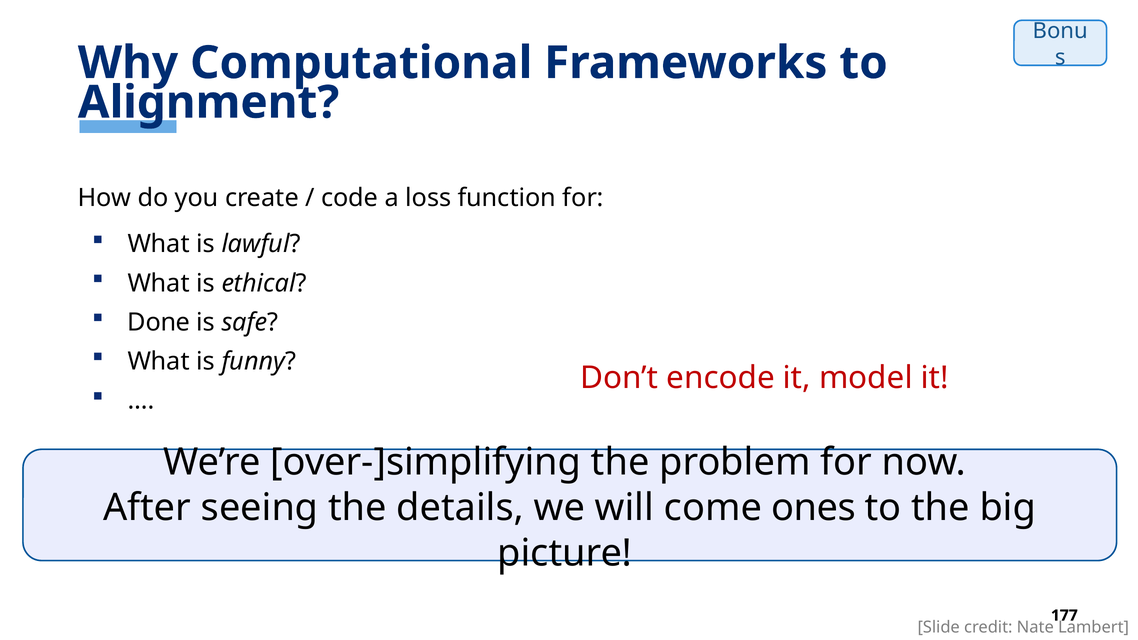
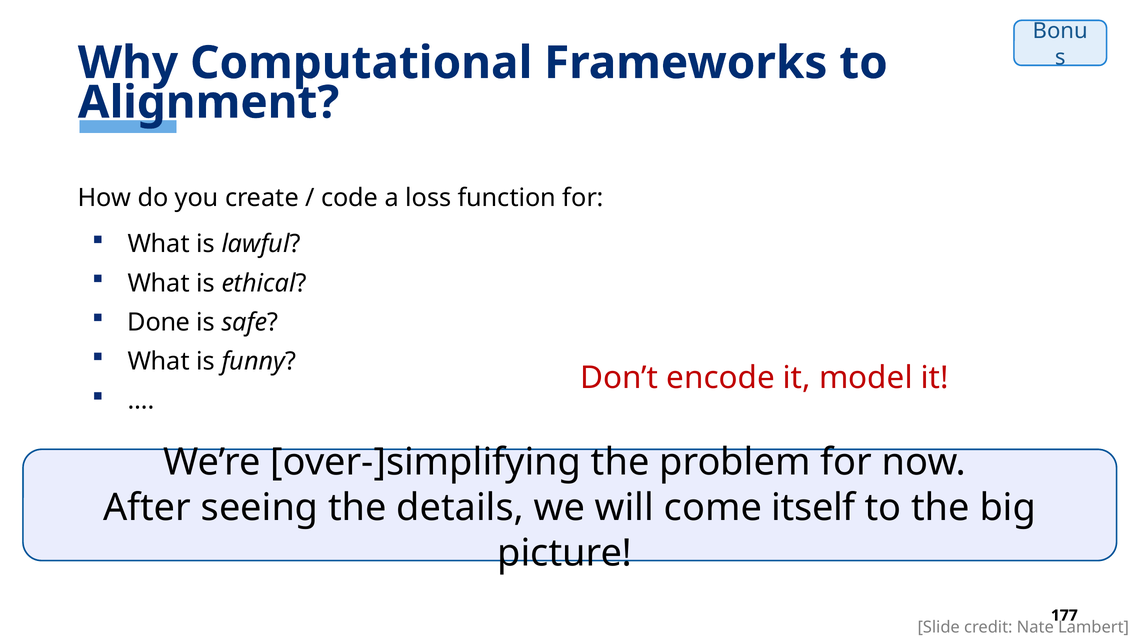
ones: ones -> itself (813, 508)
